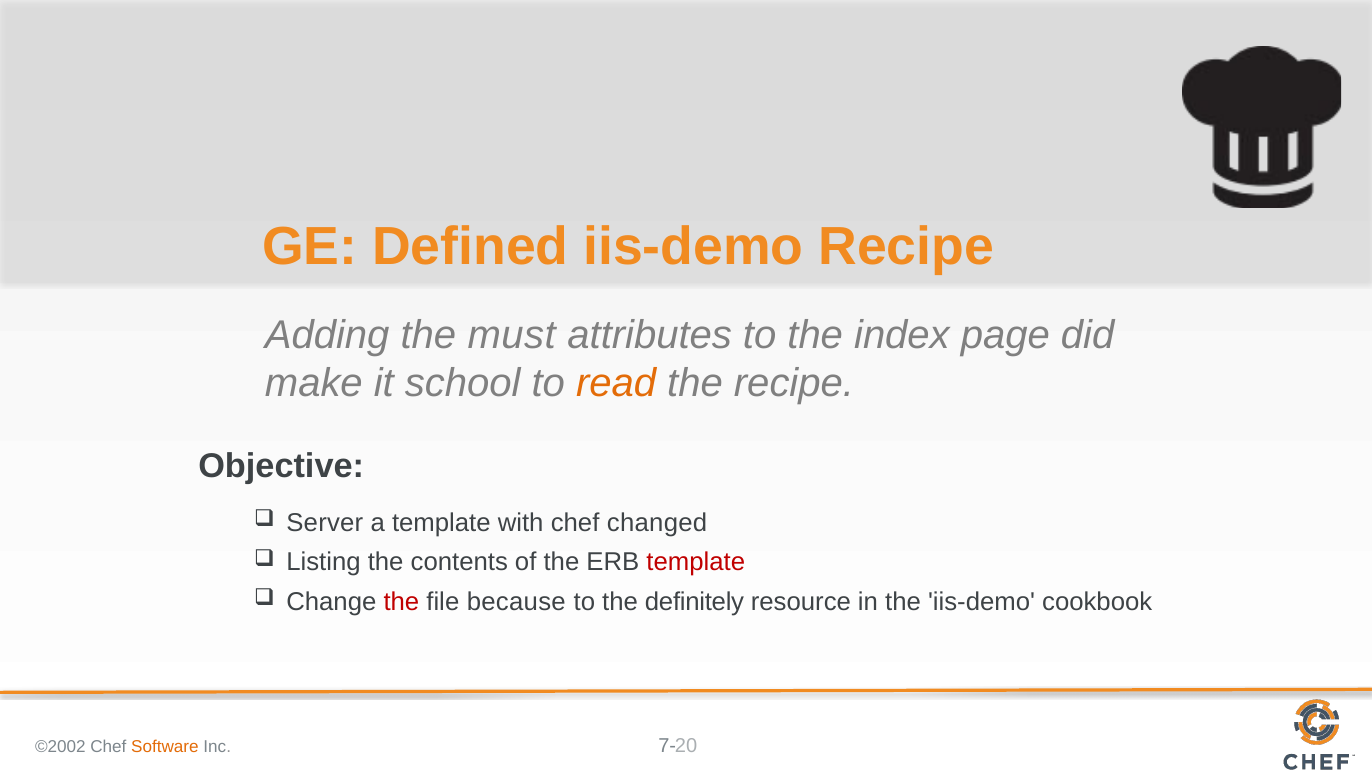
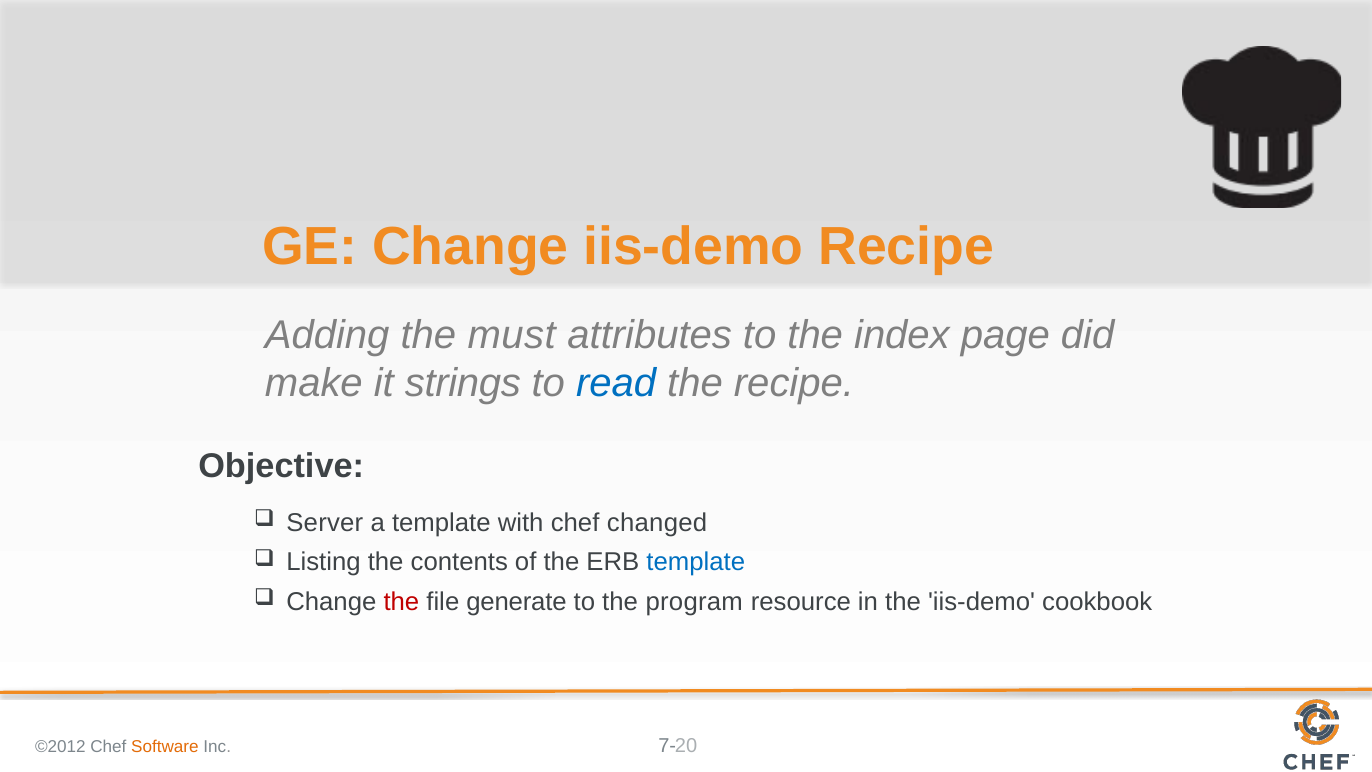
GE Defined: Defined -> Change (470, 247)
school: school -> strings (463, 384)
read colour: orange -> blue (616, 384)
template colour: red -> blue (696, 562)
because: because -> generate (516, 602)
definitely: definitely -> program (694, 602)
©2002: ©2002 -> ©2012 (60, 747)
